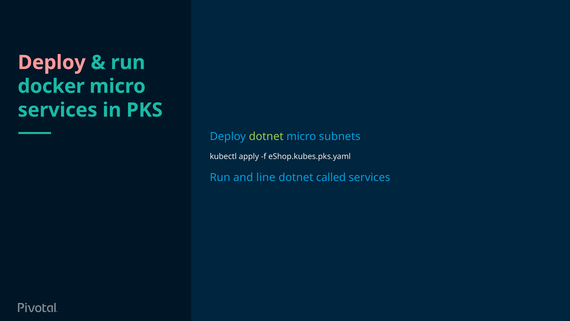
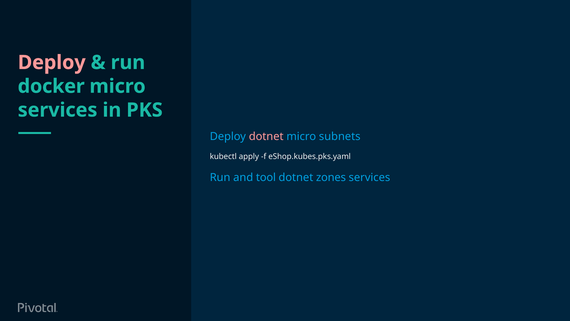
dotnet colour: light green -> pink (266, 136)
line: line -> tool (266, 177)
called: called -> zones (331, 177)
